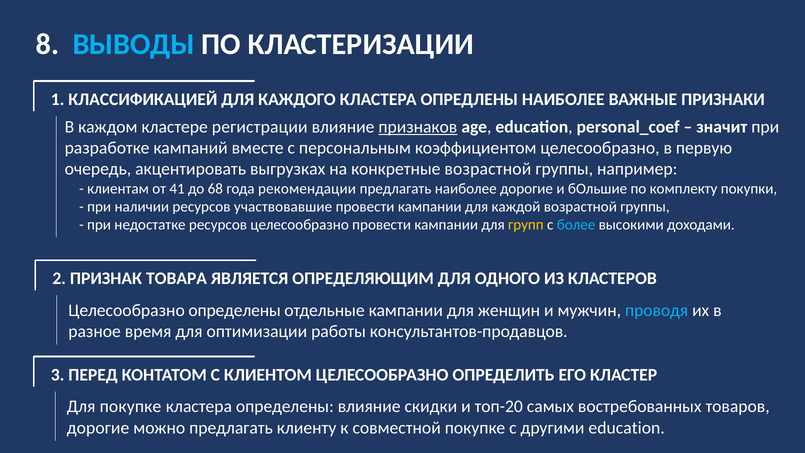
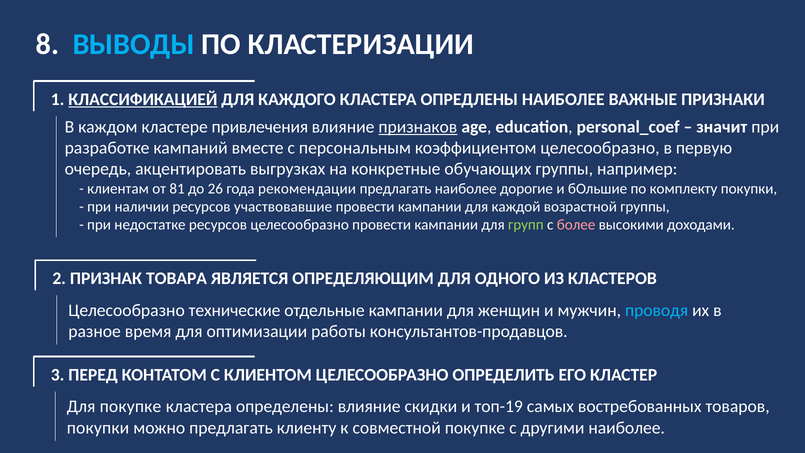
КЛАССИФИКАЦИЕЙ underline: none -> present (143, 99)
регистрации: регистрации -> привлечения (260, 127)
конкретные возрастной: возрастной -> обучающих (488, 169)
41: 41 -> 81 (177, 189)
68: 68 -> 26 (215, 189)
групп colour: yellow -> light green (526, 225)
более colour: light blue -> pink (576, 225)
Целесообразно определены: определены -> технические (235, 310)
топ-20: топ-20 -> топ-19 (499, 406)
дорогие: дорогие -> покупки (98, 428)
другими education: education -> наиболее (627, 428)
